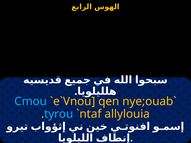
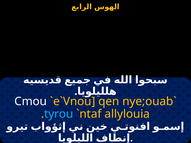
Cmou colour: light blue -> white (31, 102)
